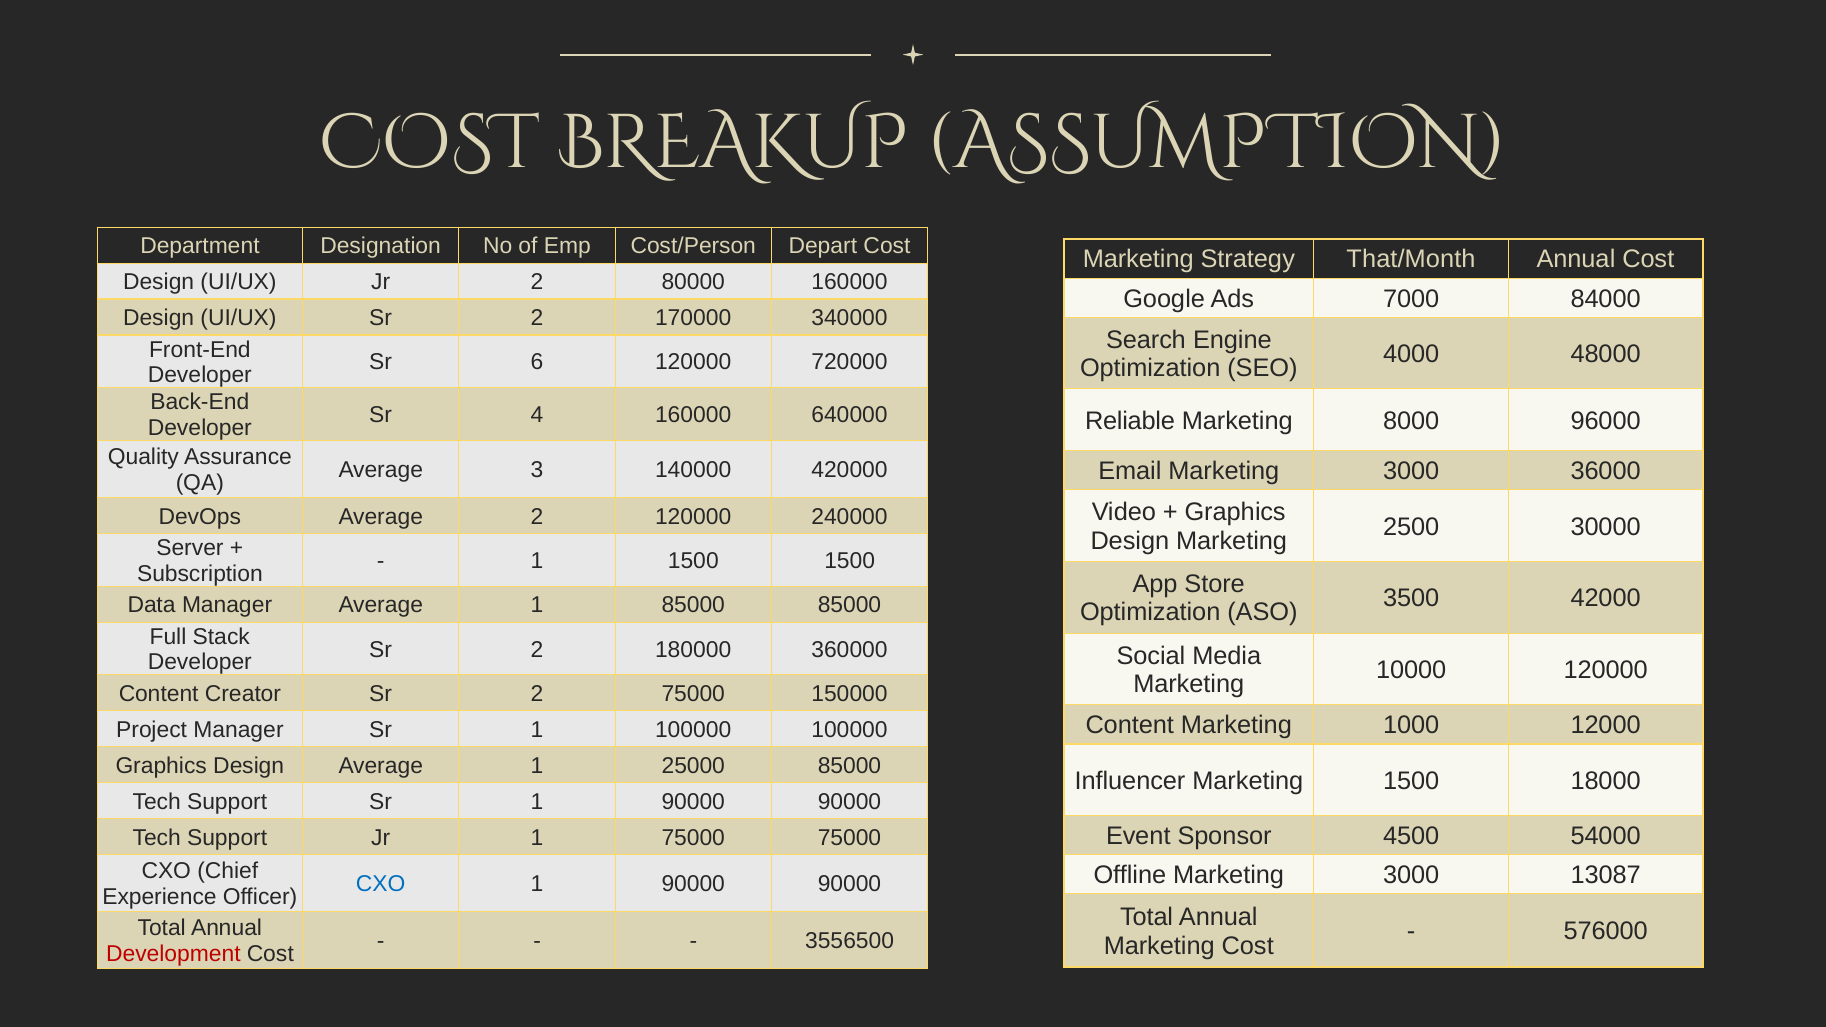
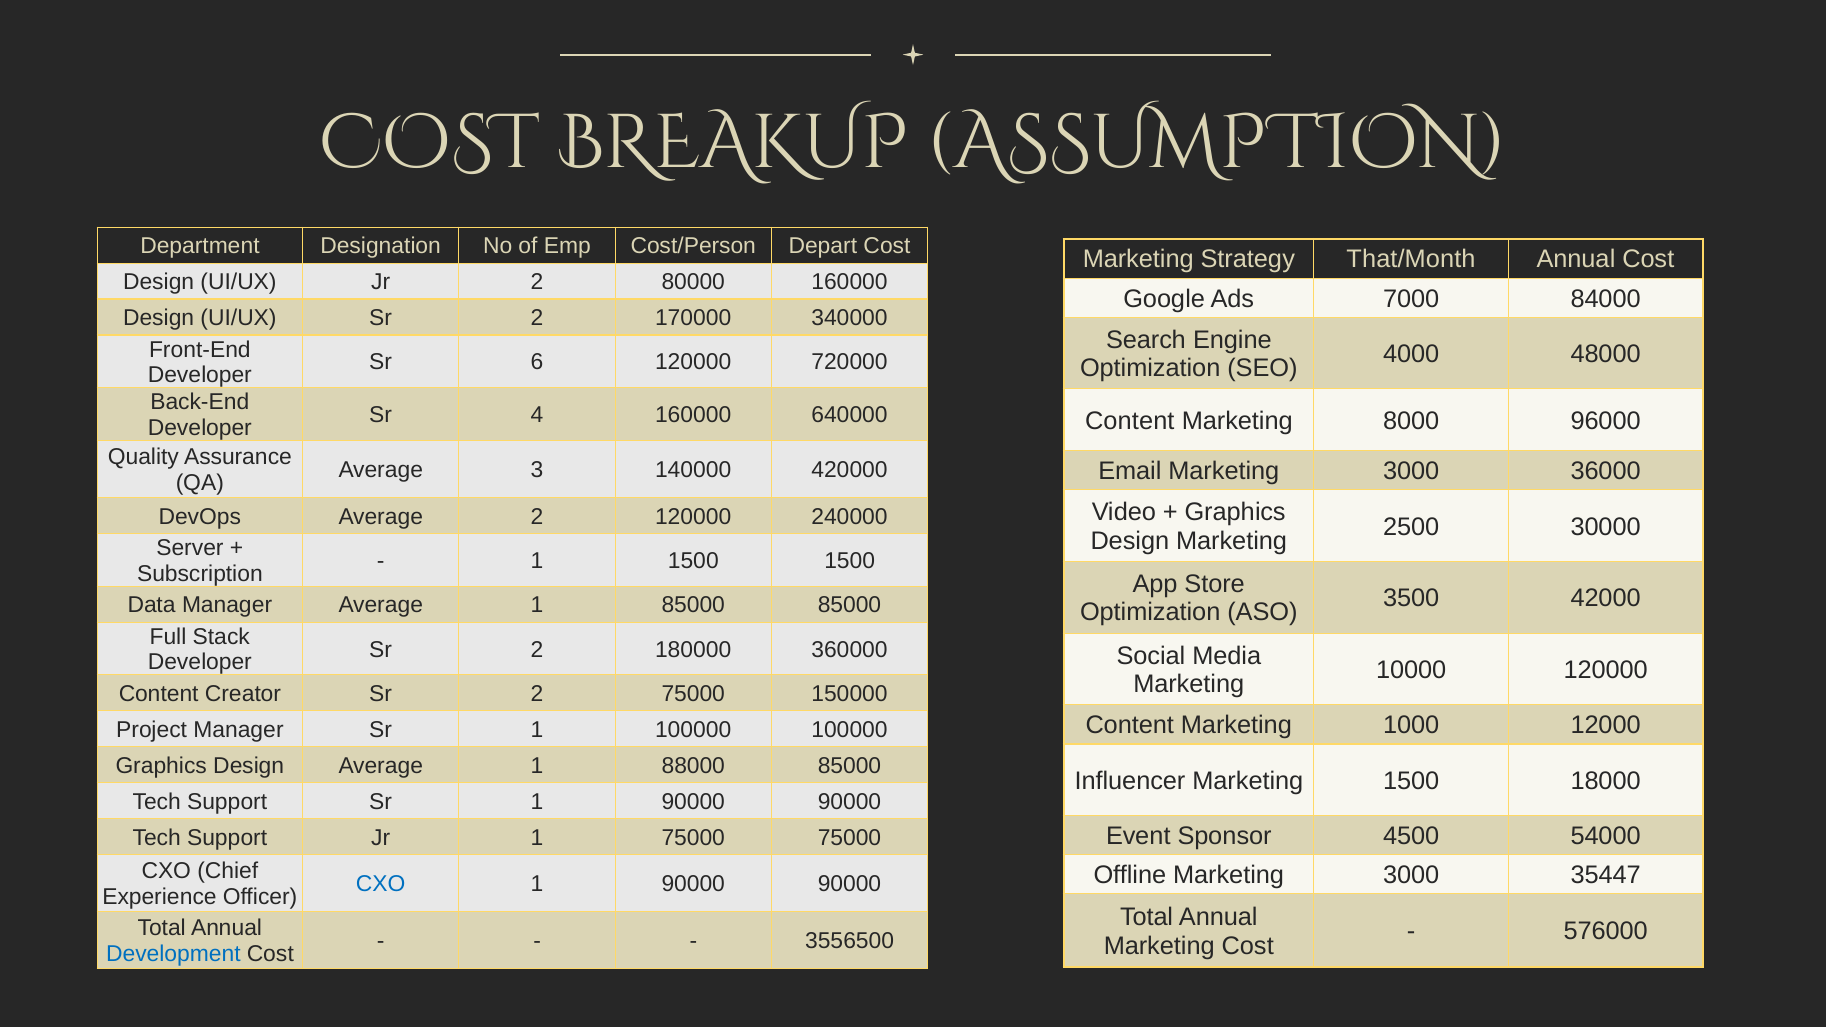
Reliable: Reliable -> Content (1130, 421)
25000: 25000 -> 88000 (693, 766)
13087: 13087 -> 35447 (1606, 875)
Development colour: red -> blue (173, 954)
